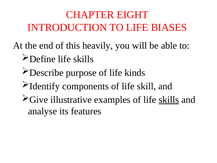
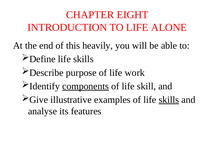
BIASES: BIASES -> ALONE (169, 27)
kinds: kinds -> work (135, 73)
components underline: none -> present (86, 86)
